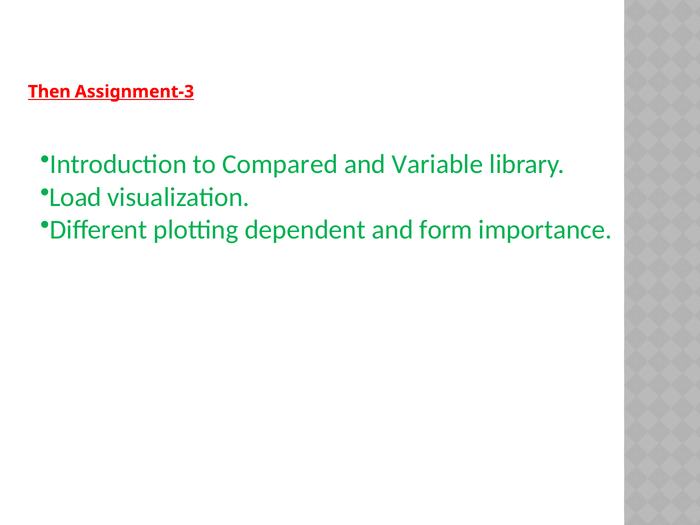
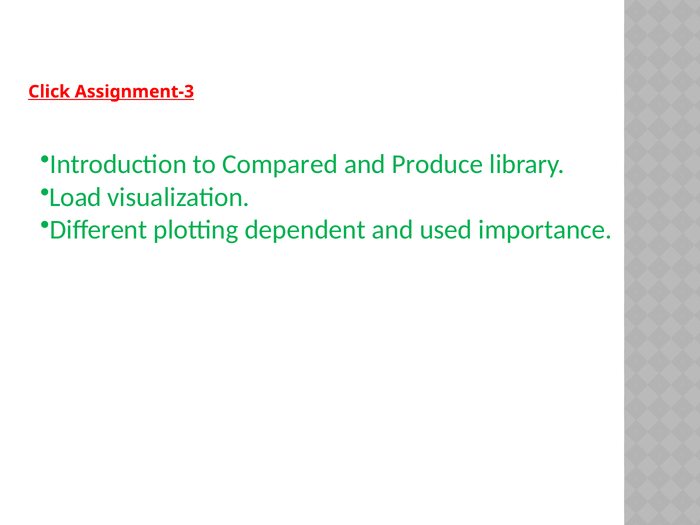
Then: Then -> Click (49, 92)
Variable: Variable -> Produce (437, 164)
form: form -> used (446, 230)
